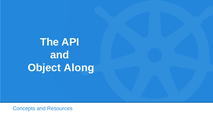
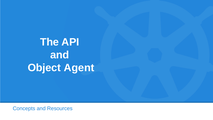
Along: Along -> Agent (79, 68)
